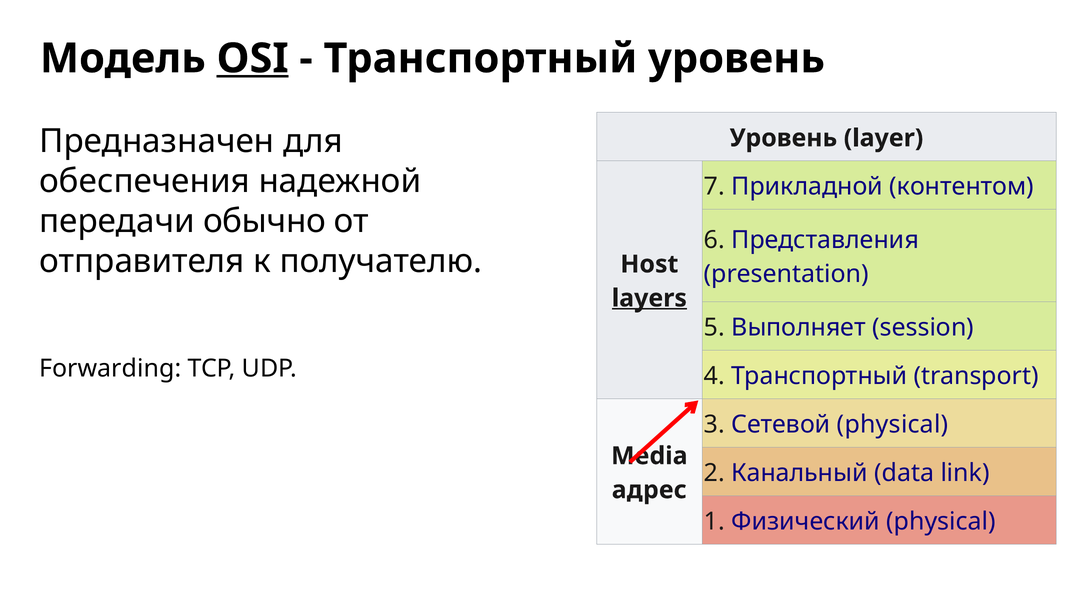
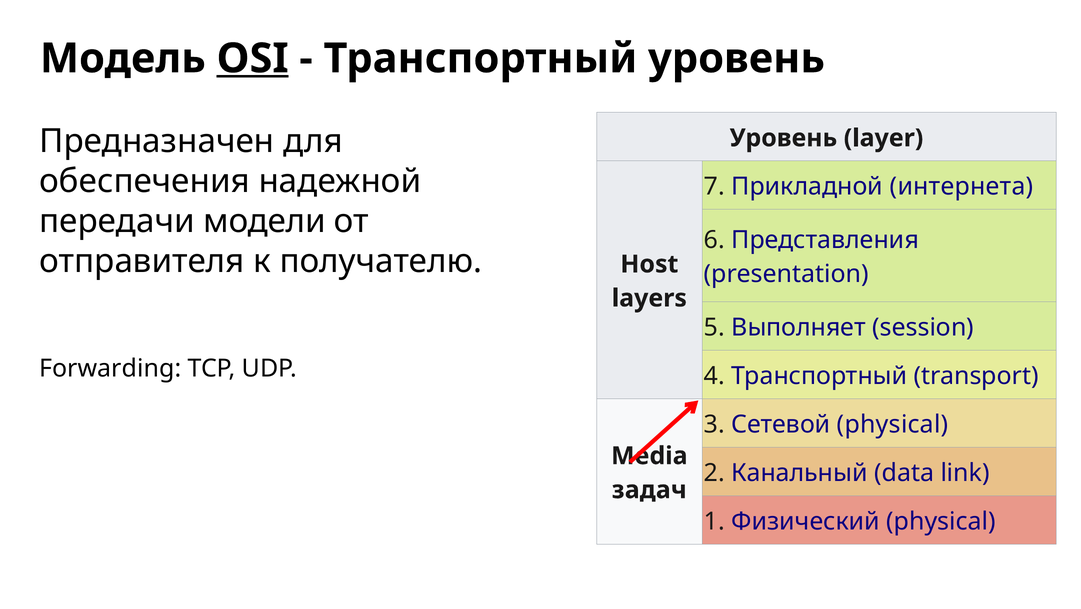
контентом: контентом -> интернета (961, 187)
обычно: обычно -> модели (265, 221)
layers underline: present -> none (649, 298)
адрес: адрес -> задач (649, 490)
